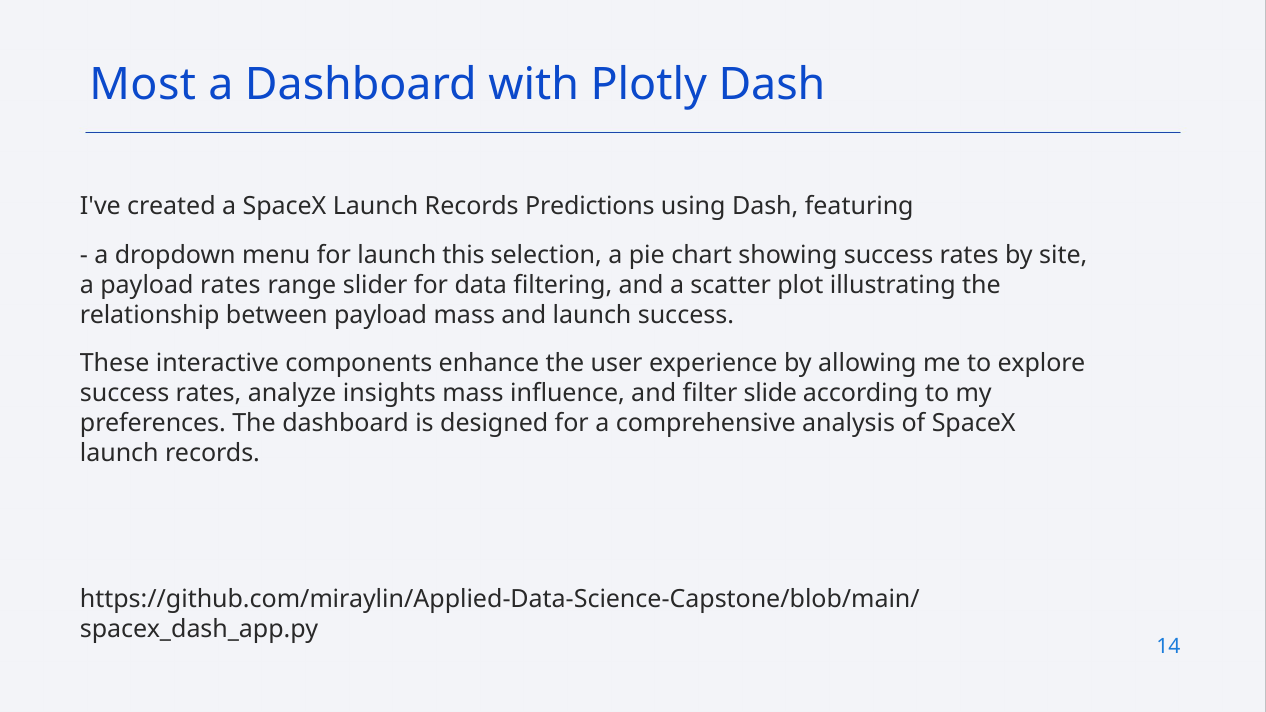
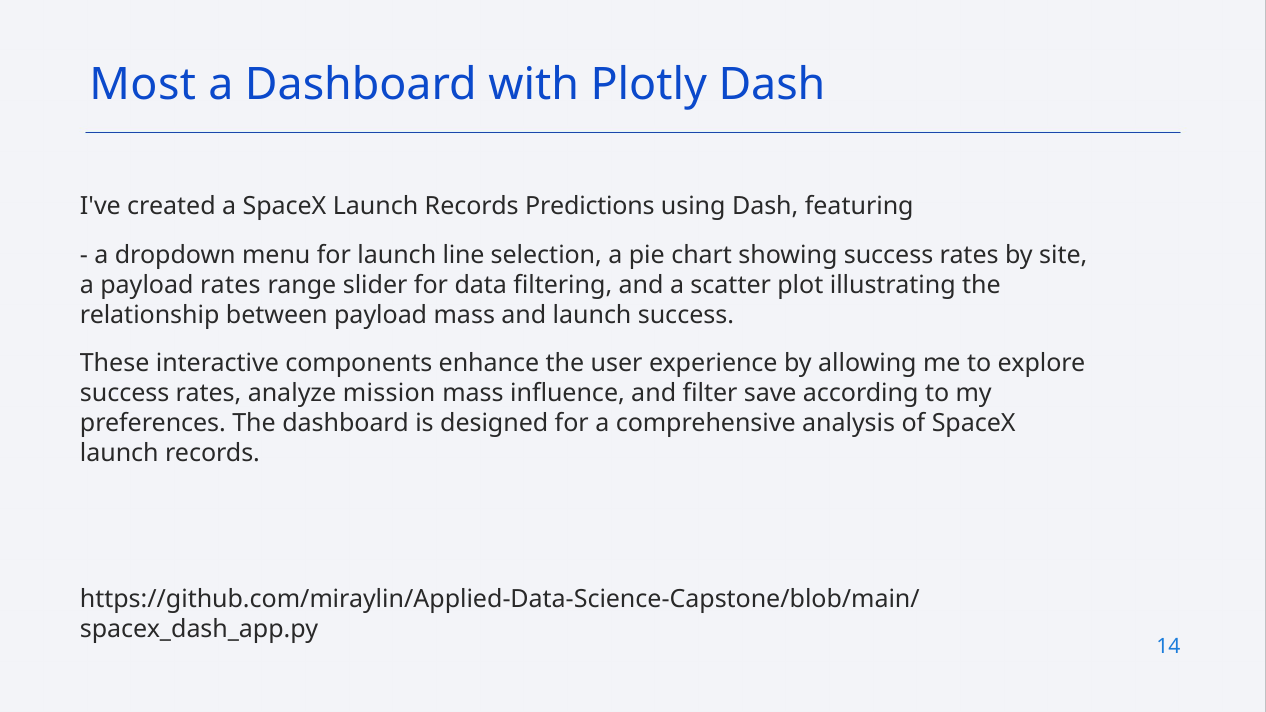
this: this -> line (463, 255)
insights: insights -> mission (389, 394)
slide: slide -> save (770, 394)
